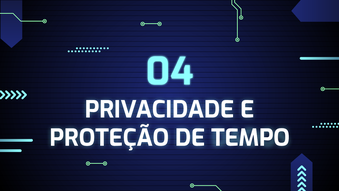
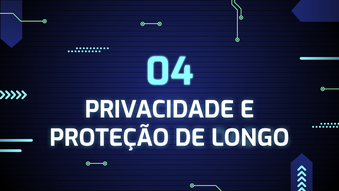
TEMPO: TEMPO -> LONGO (250, 138)
